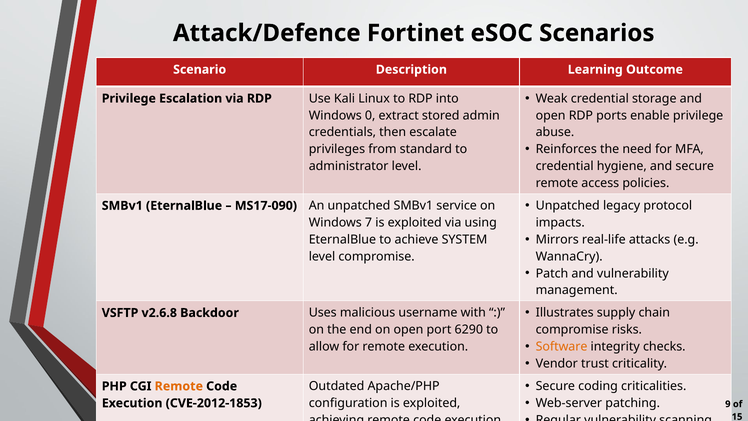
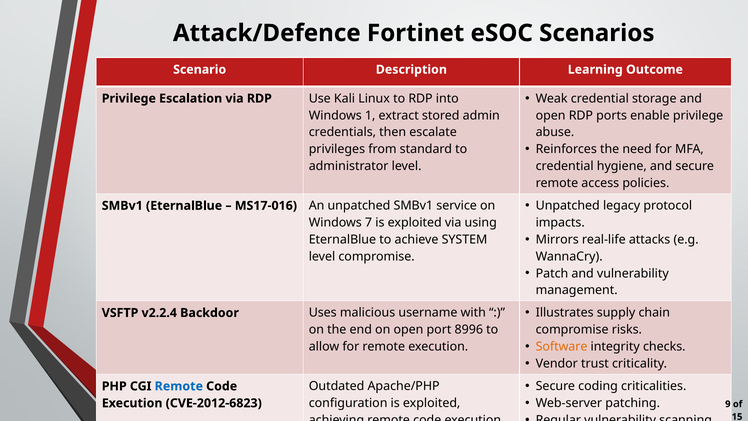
0: 0 -> 1 (370, 115)
MS17-090: MS17-090 -> MS17-016 (266, 206)
v2.6.8: v2.6.8 -> v2.2.4 (159, 313)
6290: 6290 -> 8996 (469, 330)
Remote colour: orange -> blue (179, 386)
CVE-2012-1853: CVE-2012-1853 -> CVE-2012-6823 (214, 403)
